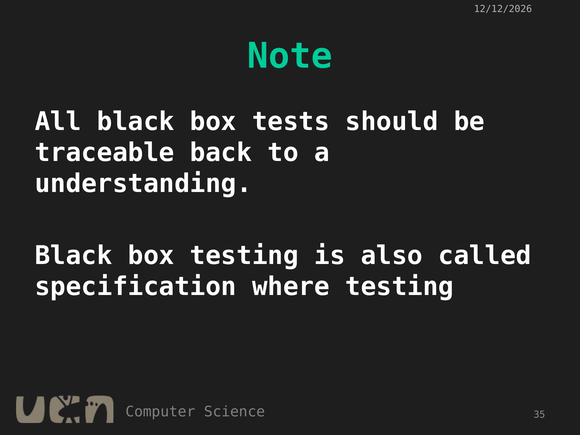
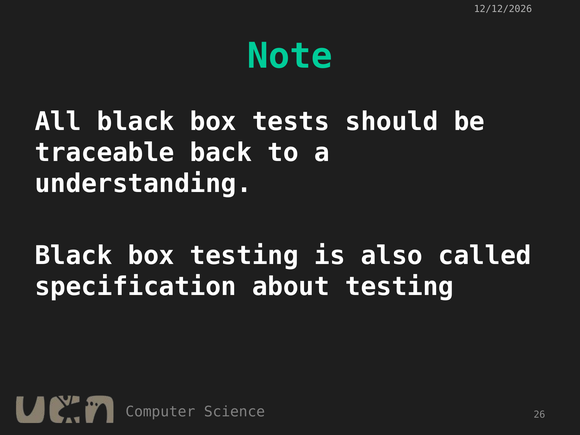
where: where -> about (291, 287)
35: 35 -> 26 (539, 415)
